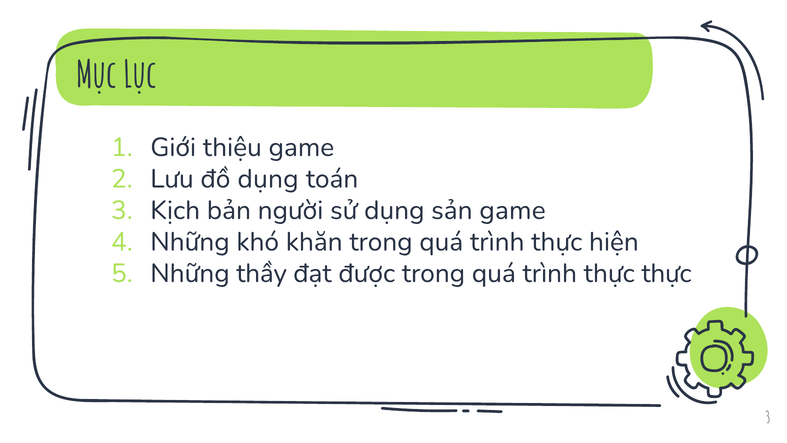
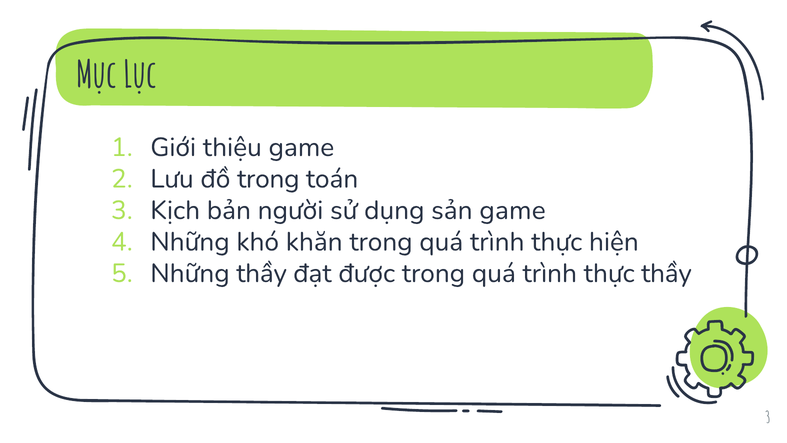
đồ dụng: dụng -> trong (268, 179)
thực thực: thực -> thầy (666, 273)
